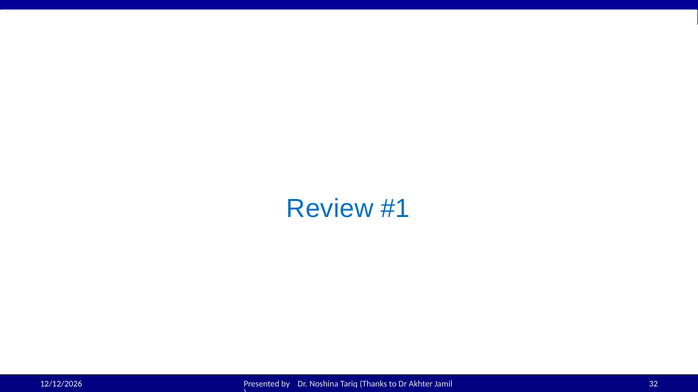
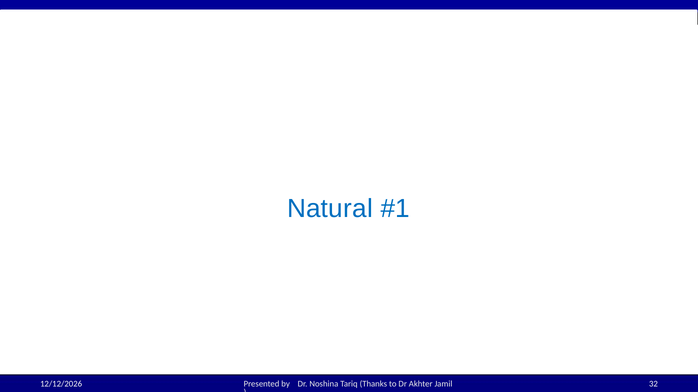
Review: Review -> Natural (330, 209)
